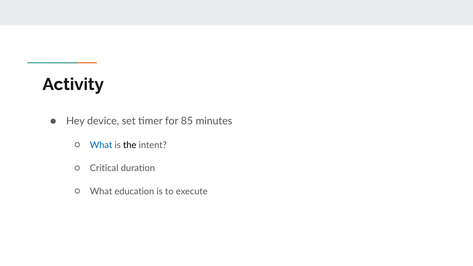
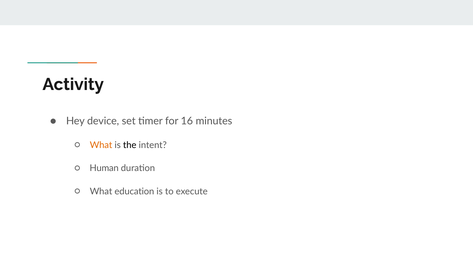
85: 85 -> 16 (187, 121)
What colour: blue -> orange (101, 145)
Critical: Critical -> Human (104, 168)
